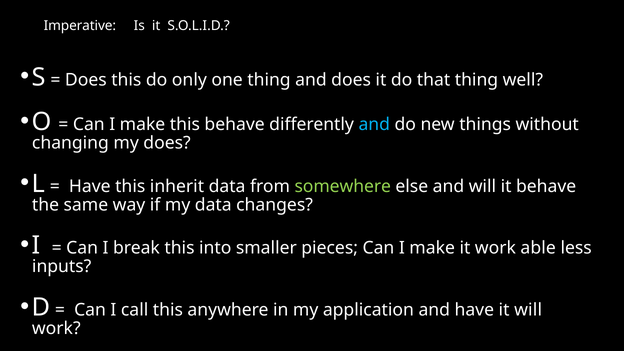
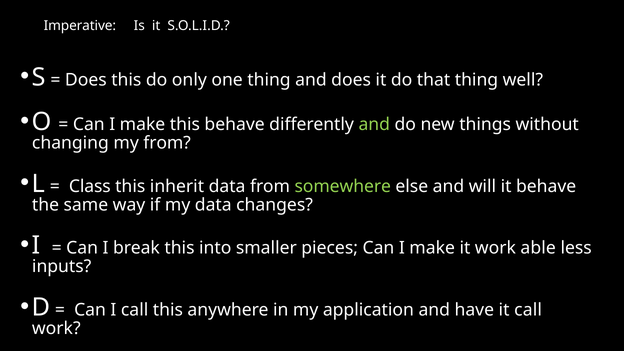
and colour: light blue -> light green (374, 124)
my does: does -> from (167, 143)
Have: Have -> Class (90, 186)
it will: will -> call (528, 310)
